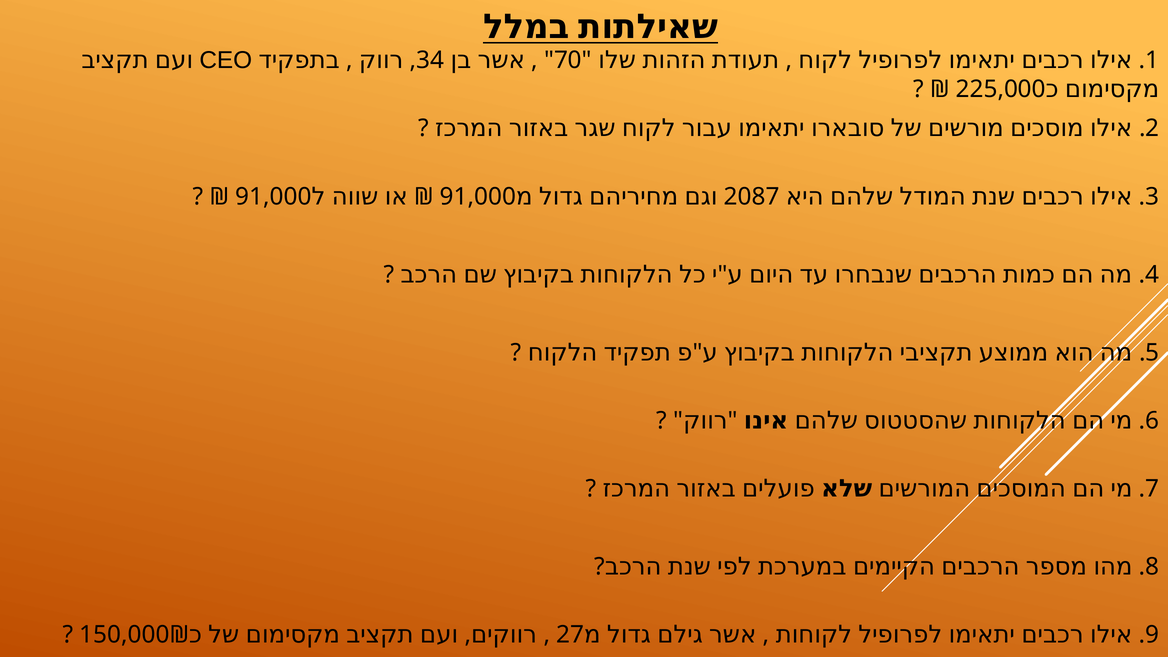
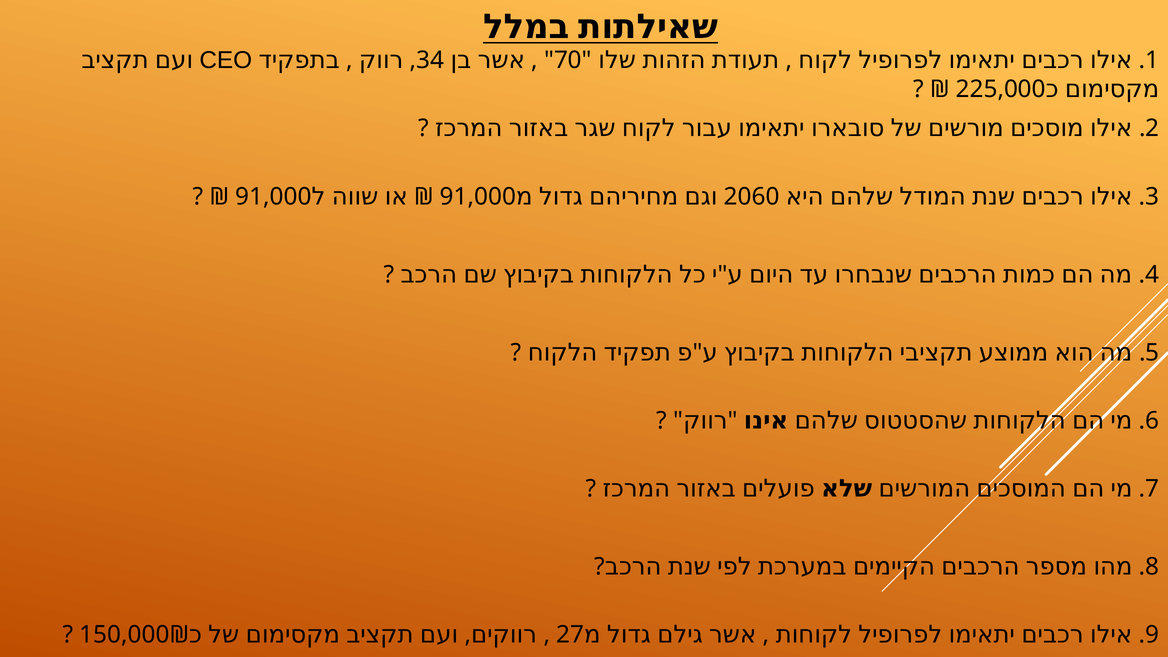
2087: 2087 -> 2060 (752, 197)
